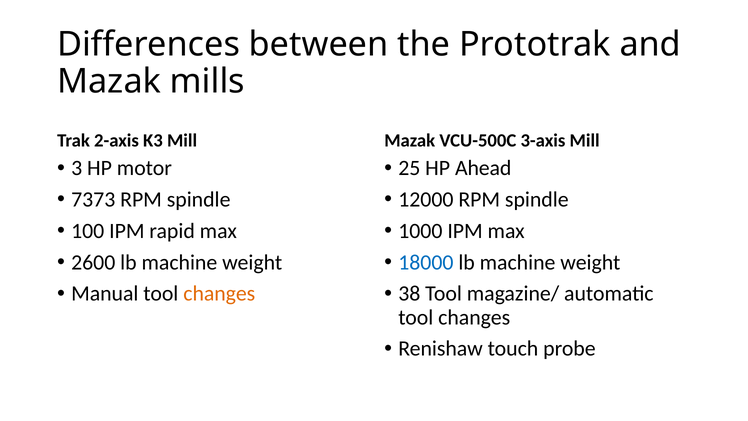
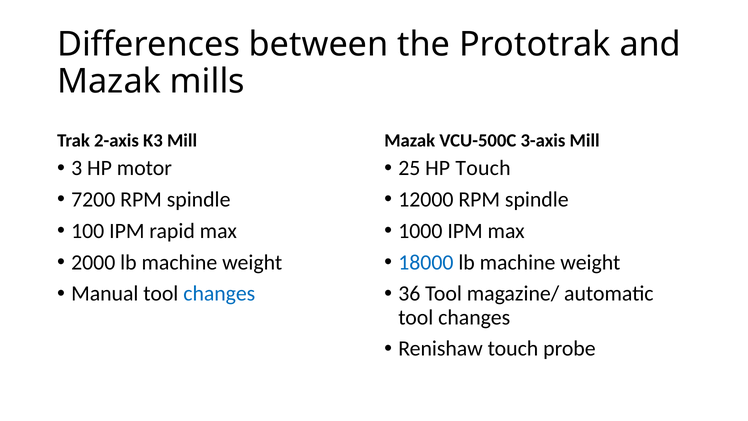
HP Ahead: Ahead -> Touch (483, 168)
7373: 7373 -> 7200 (93, 200)
2600: 2600 -> 2000 (93, 262)
changes colour: orange -> blue (219, 294)
38: 38 -> 36 (409, 294)
